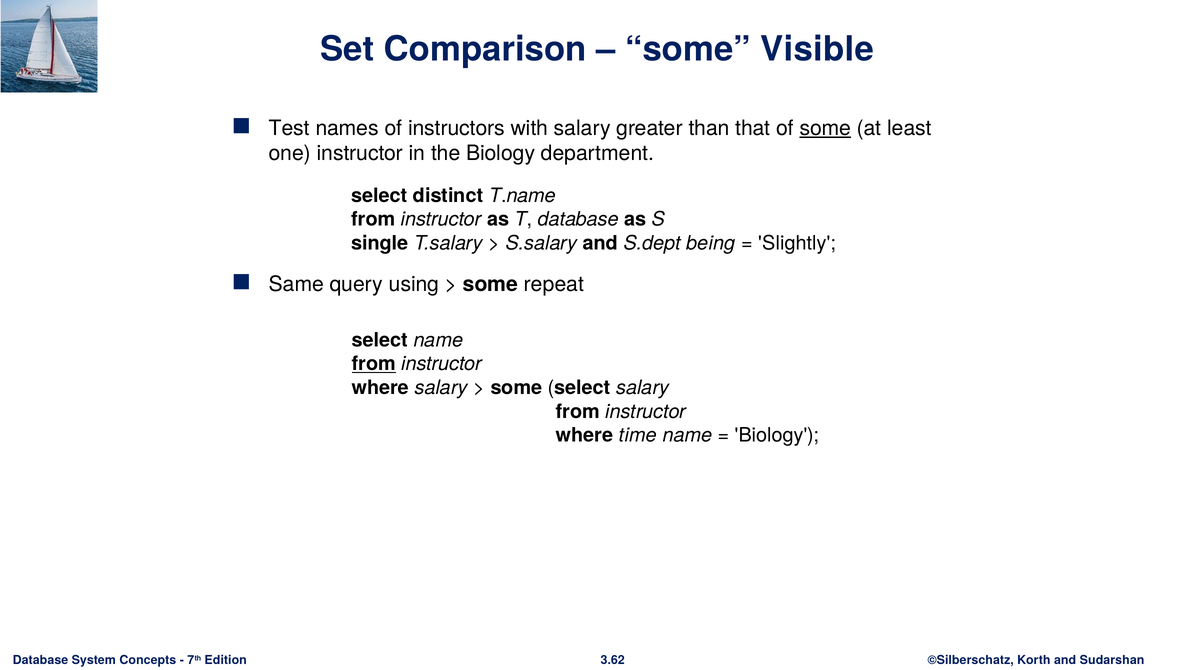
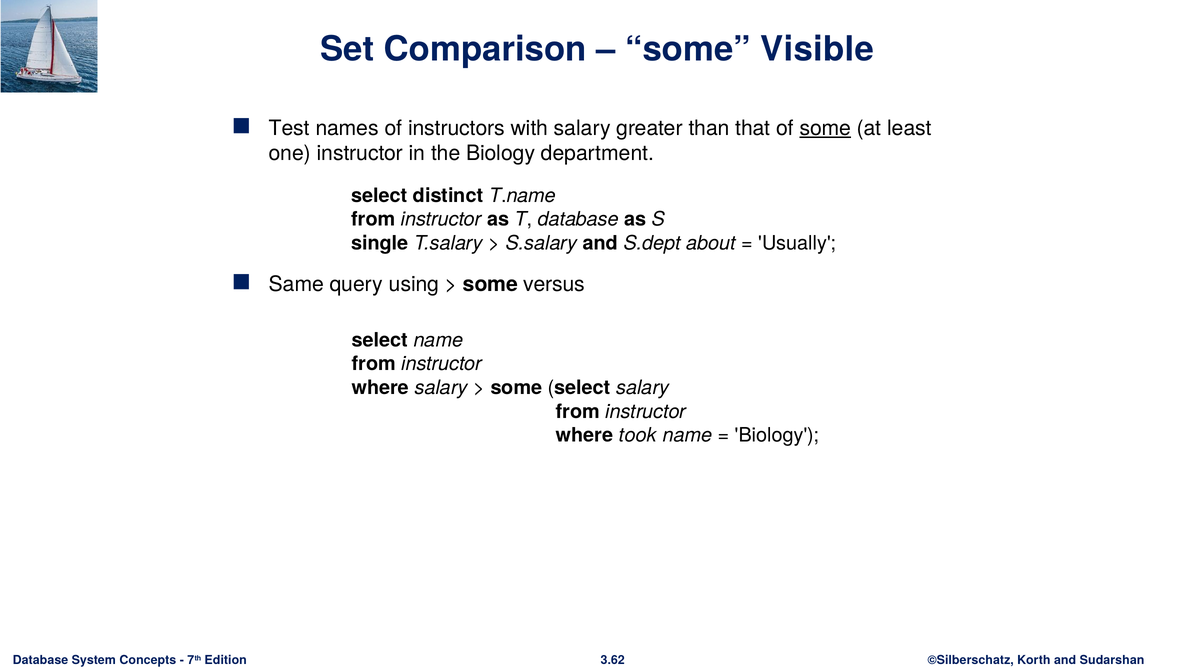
being: being -> about (711, 243)
Slightly: Slightly -> Usually (797, 243)
repeat: repeat -> versus (554, 284)
from underline: present -> none (374, 364)
time: time -> took (638, 435)
